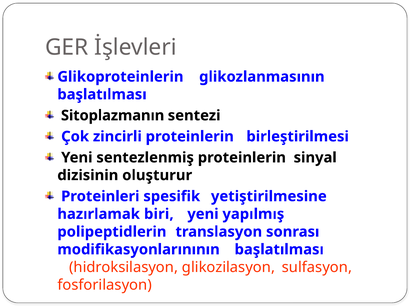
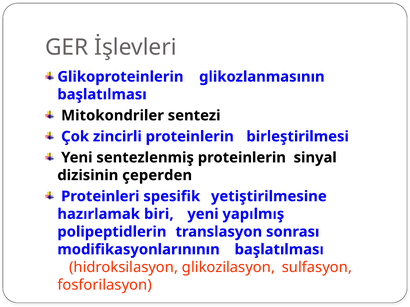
Sitoplazmanın: Sitoplazmanın -> Mitokondriler (113, 116)
oluşturur: oluşturur -> çeperden (157, 176)
